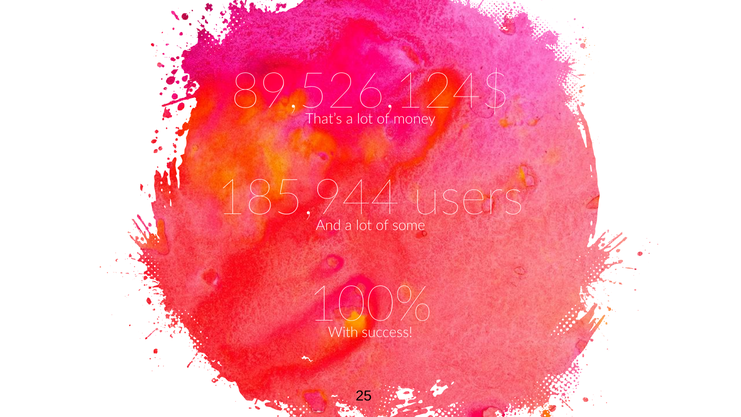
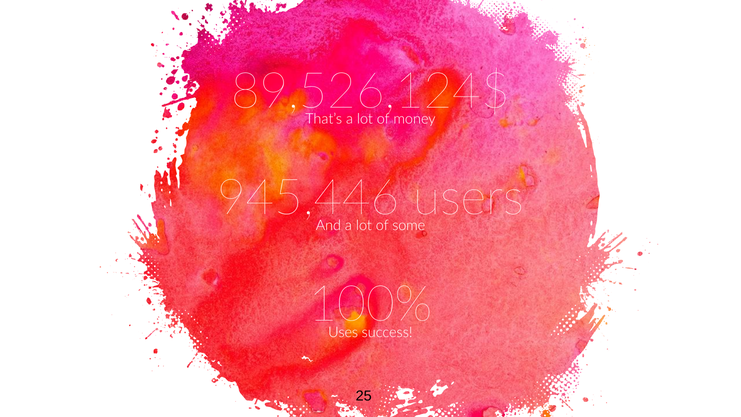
185,944: 185,944 -> 945,446 (308, 198)
With: With -> Uses (343, 332)
